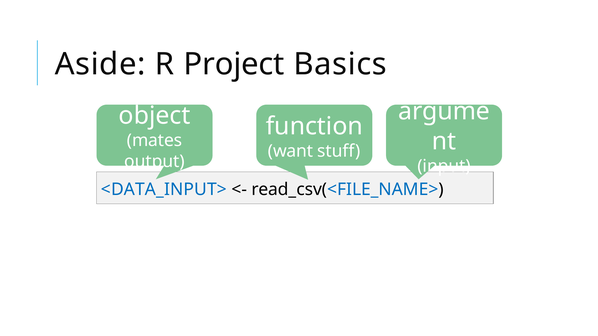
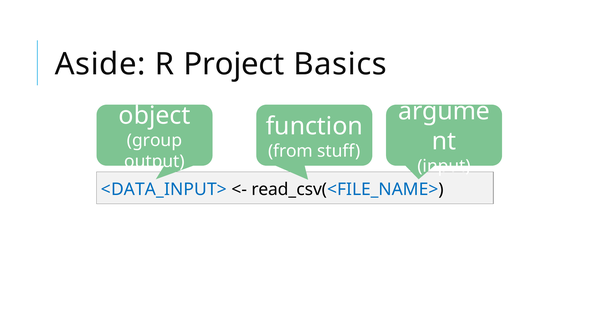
mates: mates -> group (155, 141)
want: want -> from (290, 151)
